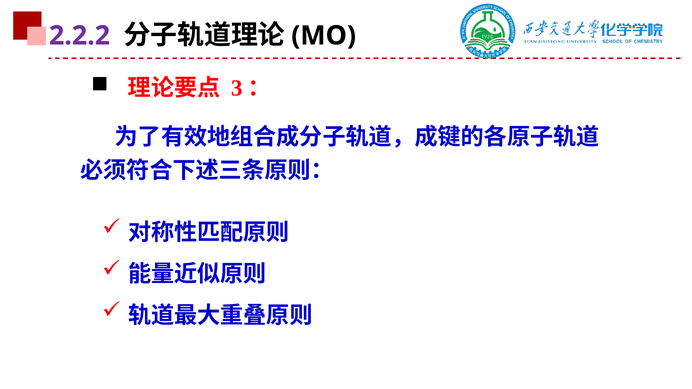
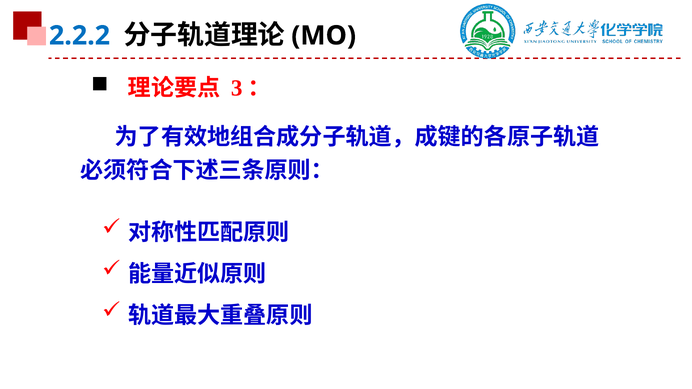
2.2.2 colour: purple -> blue (80, 36)
